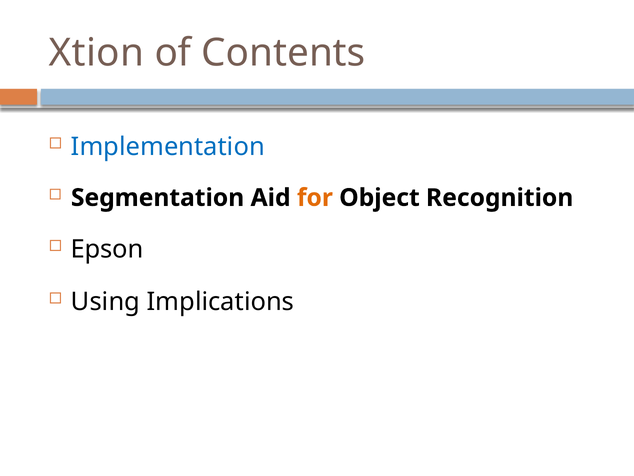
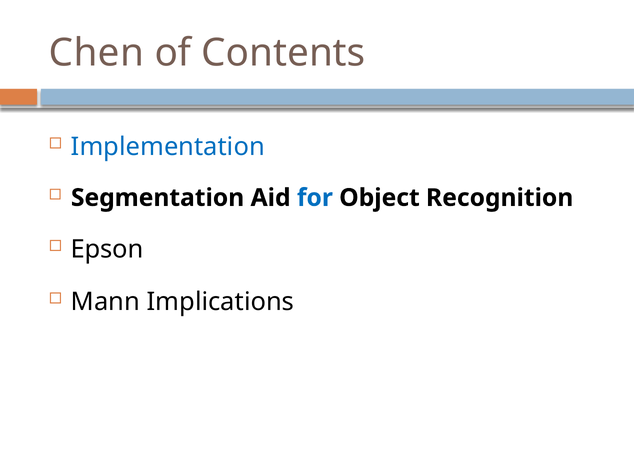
Xtion: Xtion -> Chen (96, 53)
for colour: orange -> blue (315, 198)
Using: Using -> Mann (105, 301)
